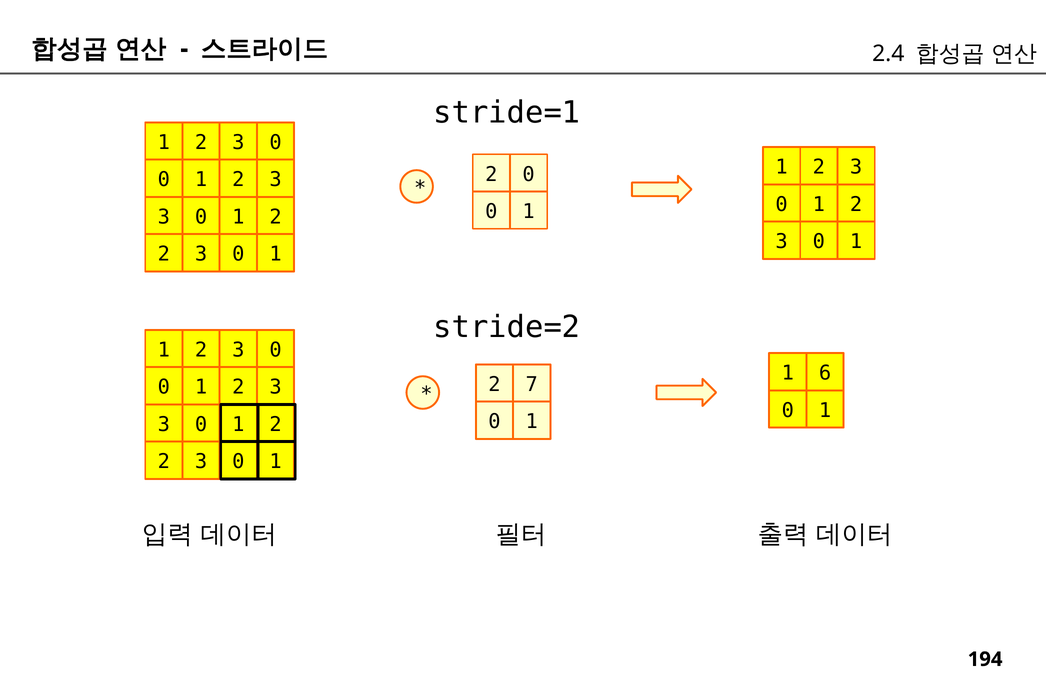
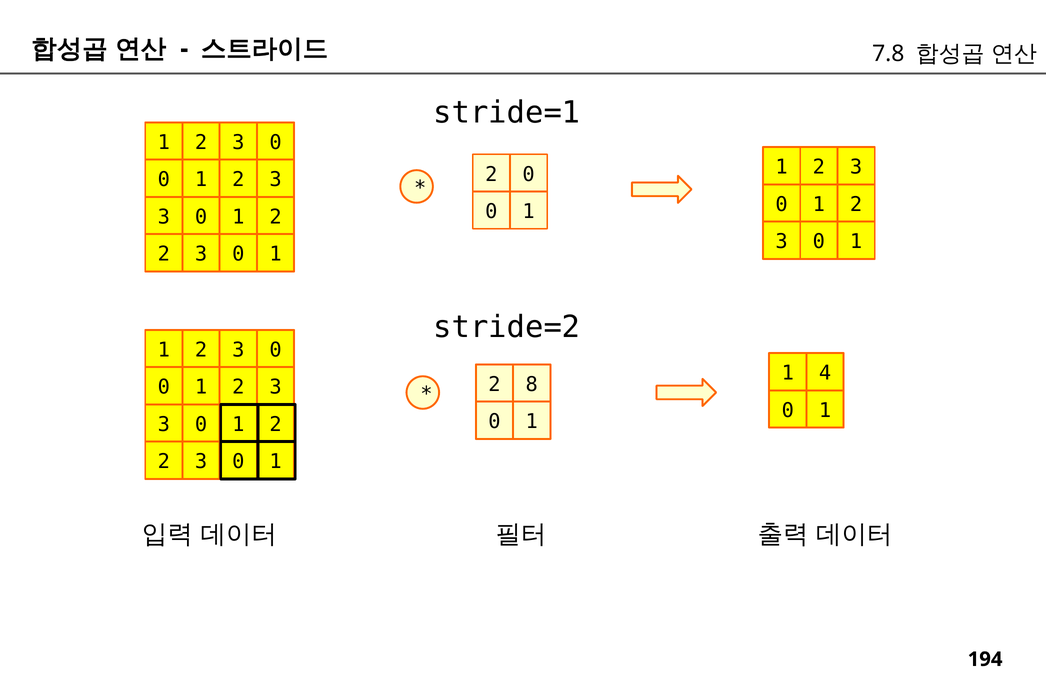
2.4: 2.4 -> 7.8 (888, 54)
6: 6 -> 4 (825, 373)
7: 7 -> 8 (532, 385)
